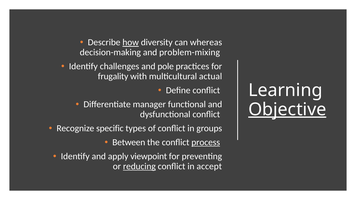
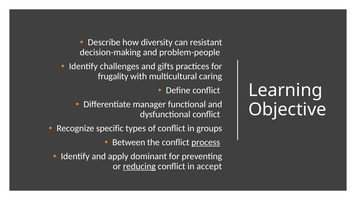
how underline: present -> none (131, 42)
whereas: whereas -> resistant (206, 42)
problem-mixing: problem-mixing -> problem-people (190, 52)
pole: pole -> gifts (166, 66)
actual: actual -> caring (211, 76)
Objective underline: present -> none (287, 110)
viewpoint: viewpoint -> dominant (149, 157)
